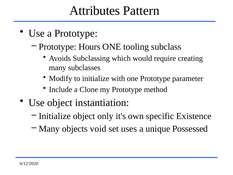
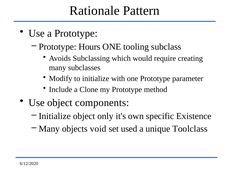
Attributes: Attributes -> Rationale (95, 11)
instantiation: instantiation -> components (102, 102)
uses: uses -> used (129, 129)
Possessed: Possessed -> Toolclass (190, 129)
